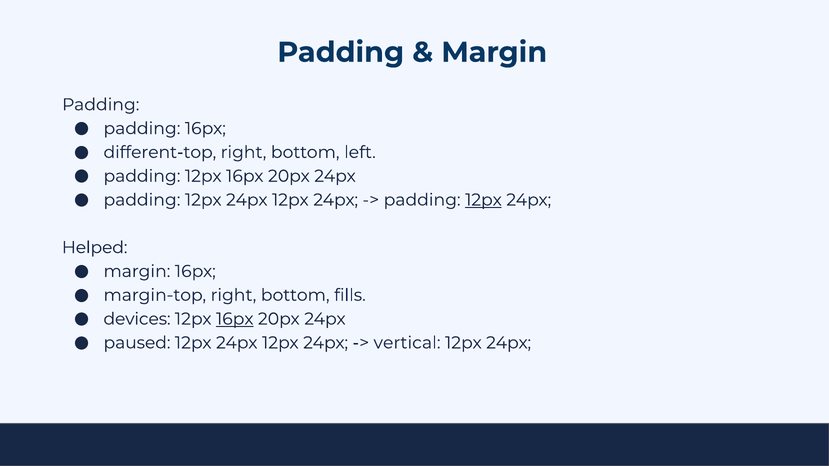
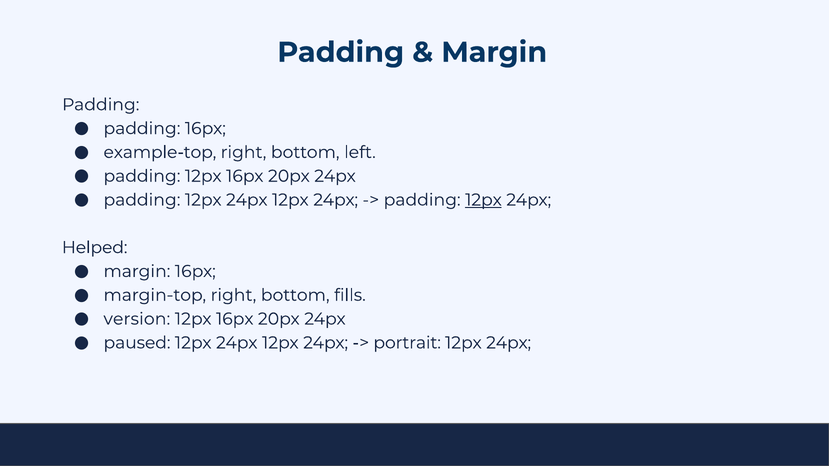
different-top: different-top -> example-top (160, 152)
devices: devices -> version (137, 319)
16px underline: present -> none (235, 319)
vertical: vertical -> portrait (407, 343)
